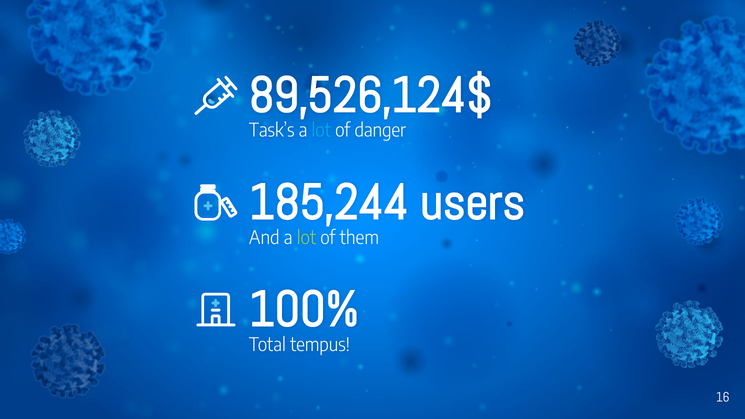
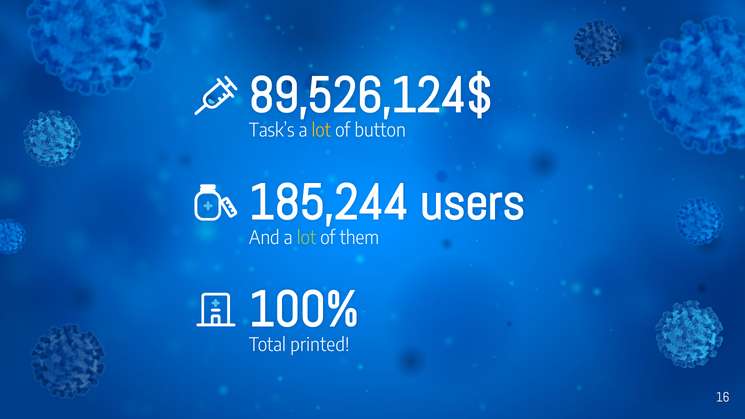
lot colour: light blue -> yellow (321, 131)
danger: danger -> button (380, 131)
tempus: tempus -> printed (320, 345)
